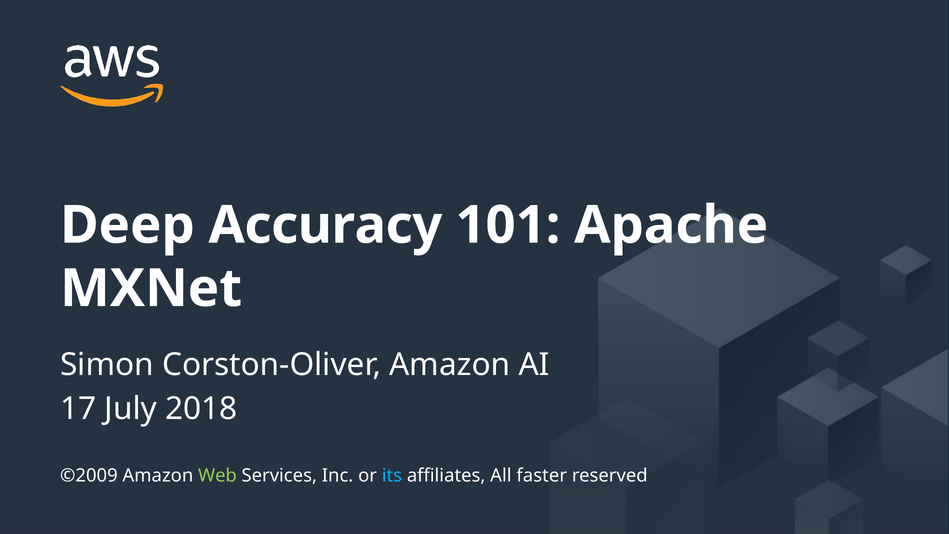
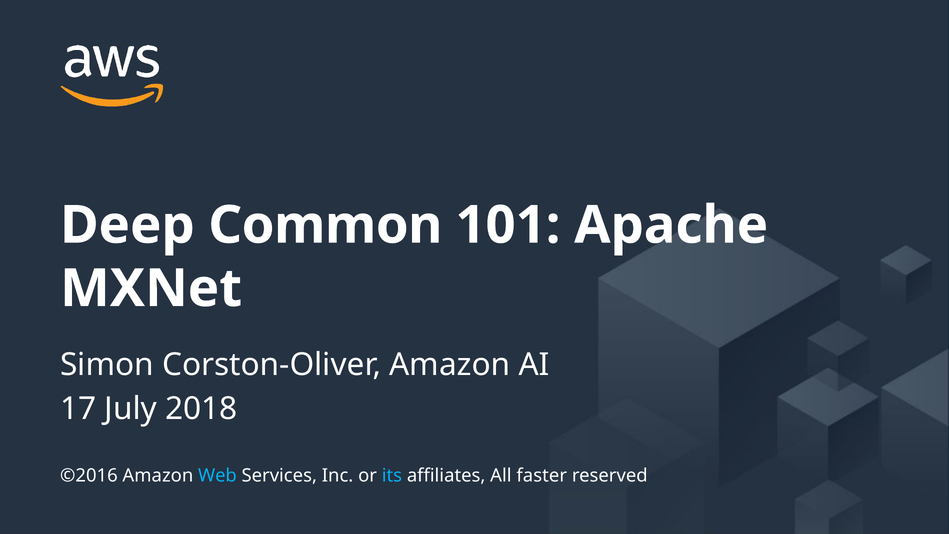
Accuracy: Accuracy -> Common (325, 225)
©2009: ©2009 -> ©2016 (89, 476)
Web colour: light green -> light blue (217, 476)
